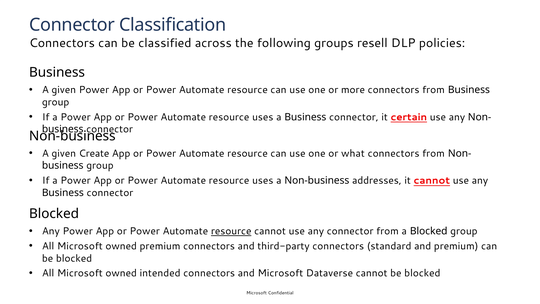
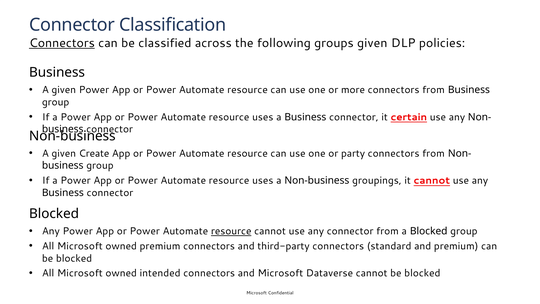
Connectors underline: none -> present (62, 43)
groups resell: resell -> given (372, 43)
what: what -> party (353, 153)
addresses: addresses -> groupings (377, 180)
